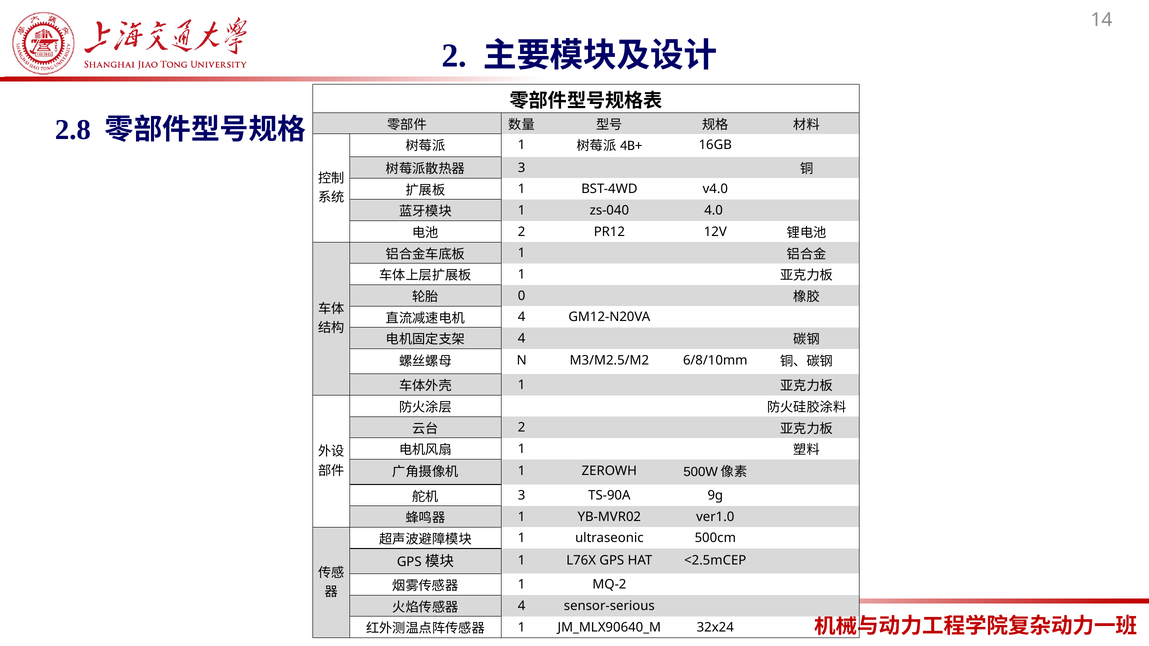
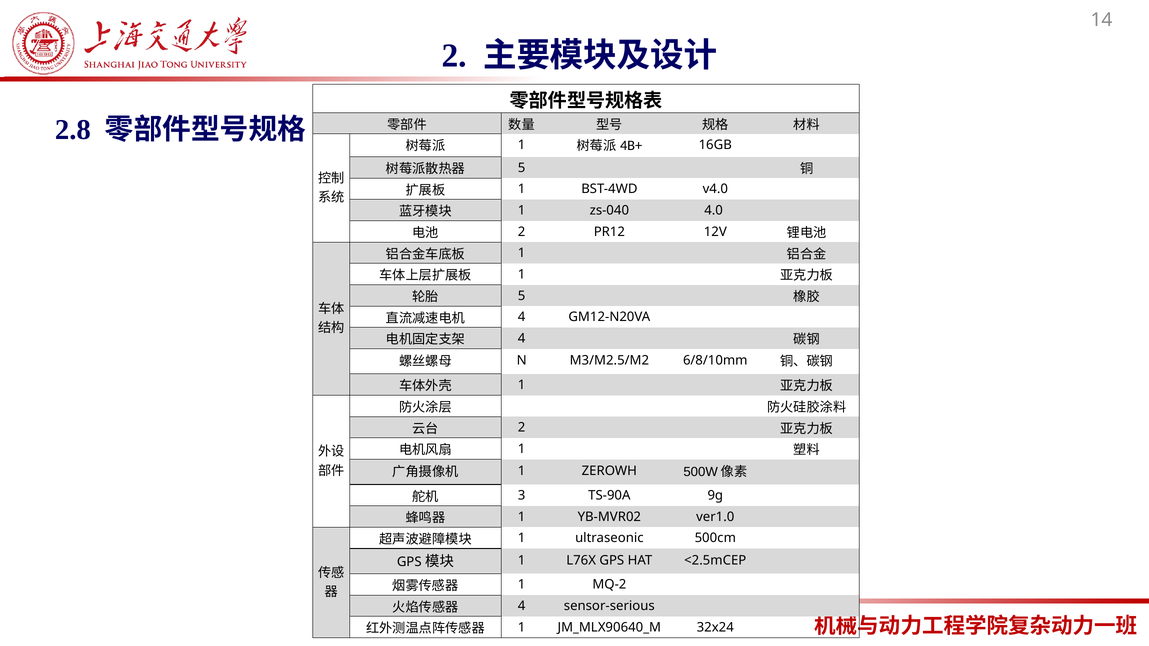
3: 3 -> 5 (522, 168)
0: 0 -> 5 (522, 296)
